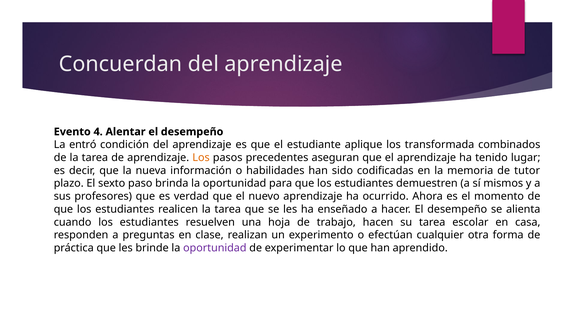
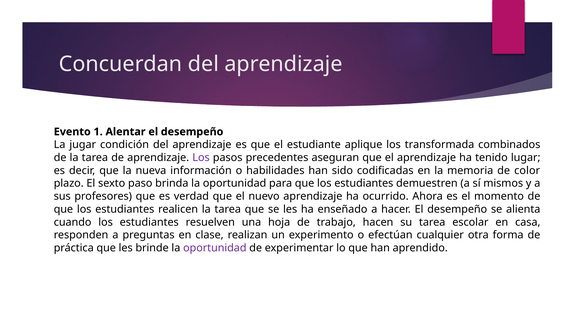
4: 4 -> 1 (98, 132)
entró: entró -> jugar (83, 145)
Los colour: orange -> purple (201, 158)
tutor: tutor -> color (527, 171)
